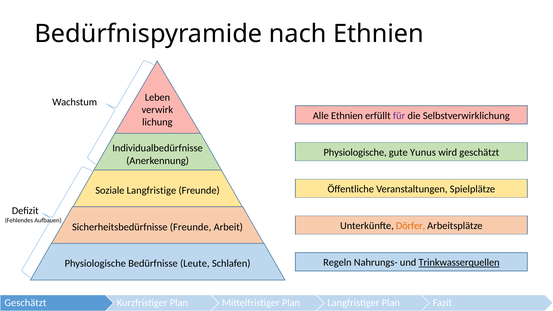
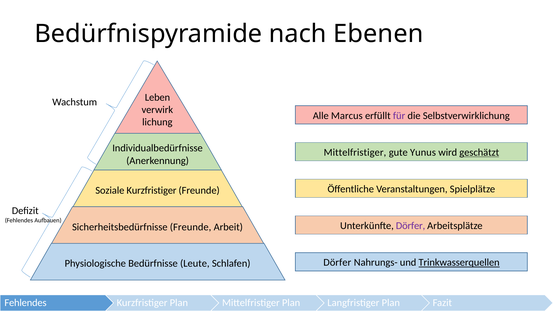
nach Ethnien: Ethnien -> Ebenen (378, 34)
Alle Ethnien: Ethnien -> Marcus (347, 116)
Physiologische: Physiologische -> Mittelfristiger (355, 152)
geschätzt underline: none -> present (479, 152)
Soziale Langfristige: Langfristige -> Kurzfristiger (152, 191)
Dörfer colour: orange -> purple (411, 226)
Regeln: Regeln -> Dörfer (337, 263)
Geschätzt: Geschätzt -> Fehlendes (26, 303)
